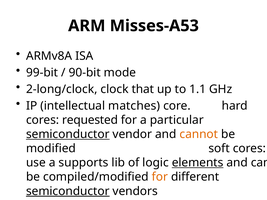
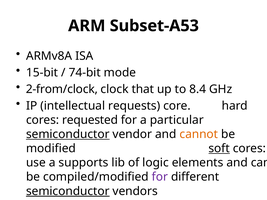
Misses-A53: Misses-A53 -> Subset-A53 (154, 26)
99-bit: 99-bit -> 15-bit (42, 73)
90-bit: 90-bit -> 74-bit (85, 73)
2-long/clock: 2-long/clock -> 2-from/clock (62, 89)
1.1: 1.1 -> 8.4 (198, 89)
matches: matches -> requests (134, 106)
soft underline: none -> present (219, 149)
elements underline: present -> none (198, 163)
for colour: orange -> purple (160, 177)
